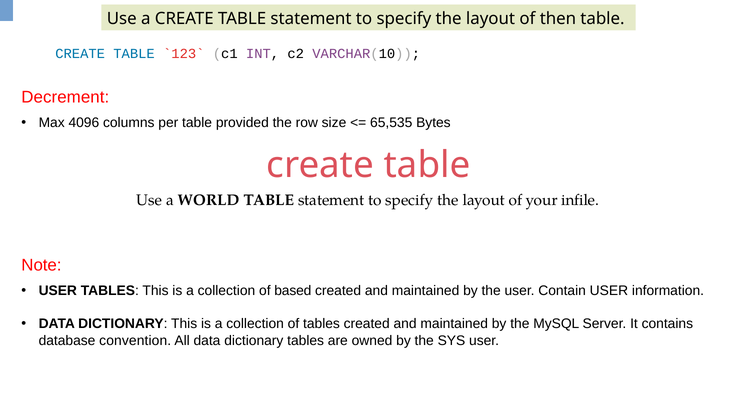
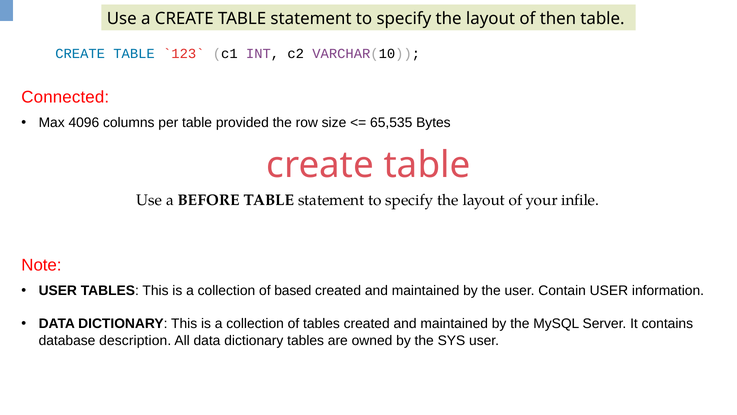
Decrement: Decrement -> Connected (65, 97)
WORLD: WORLD -> BEFORE (209, 200)
convention: convention -> description (135, 340)
